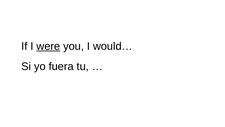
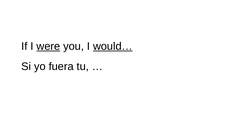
would… underline: none -> present (113, 46)
